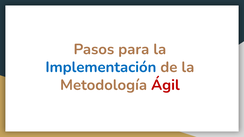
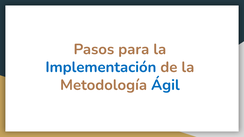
Ágil colour: red -> blue (165, 85)
